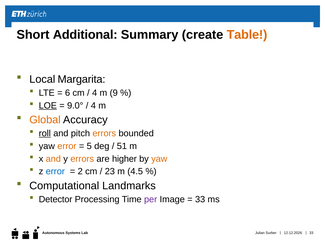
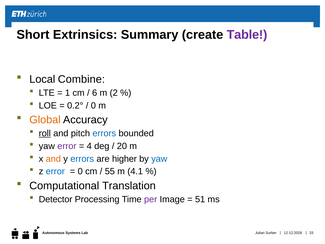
Additional: Additional -> Extrinsics (85, 35)
Table colour: orange -> purple (247, 35)
Margarita: Margarita -> Combine (81, 79)
6: 6 -> 1 (68, 93)
4: 4 -> 6 (95, 93)
9: 9 -> 2 (114, 93)
LOE underline: present -> none (48, 105)
9.0°: 9.0° -> 0.2° (75, 105)
4: 4 -> 0 (93, 105)
errors colour: orange -> blue (104, 133)
error colour: orange -> purple (67, 146)
5: 5 -> 4 (89, 146)
51: 51 -> 20 (122, 146)
errors colour: orange -> blue (82, 159)
yaw colour: orange -> blue (159, 159)
2: 2 -> 0 (80, 171)
23: 23 -> 55 (110, 171)
4.5: 4.5 -> 4.1 (135, 171)
Landmarks: Landmarks -> Translation (129, 186)
33: 33 -> 51 (200, 199)
